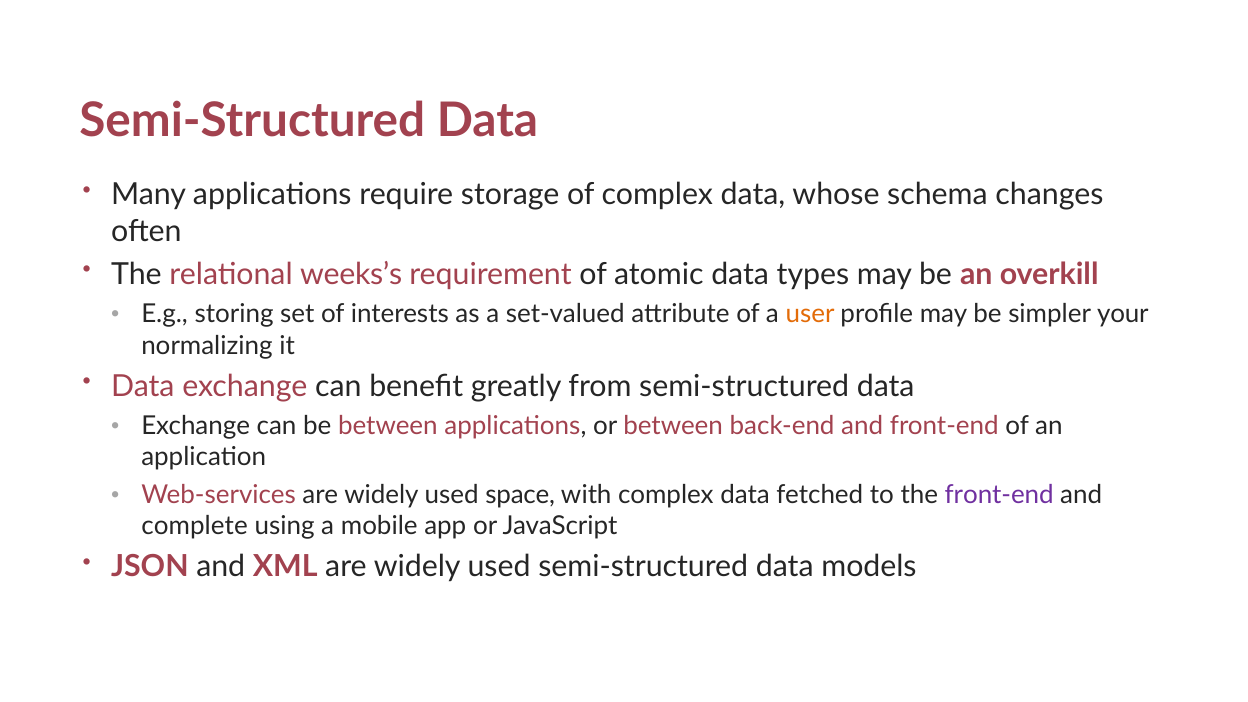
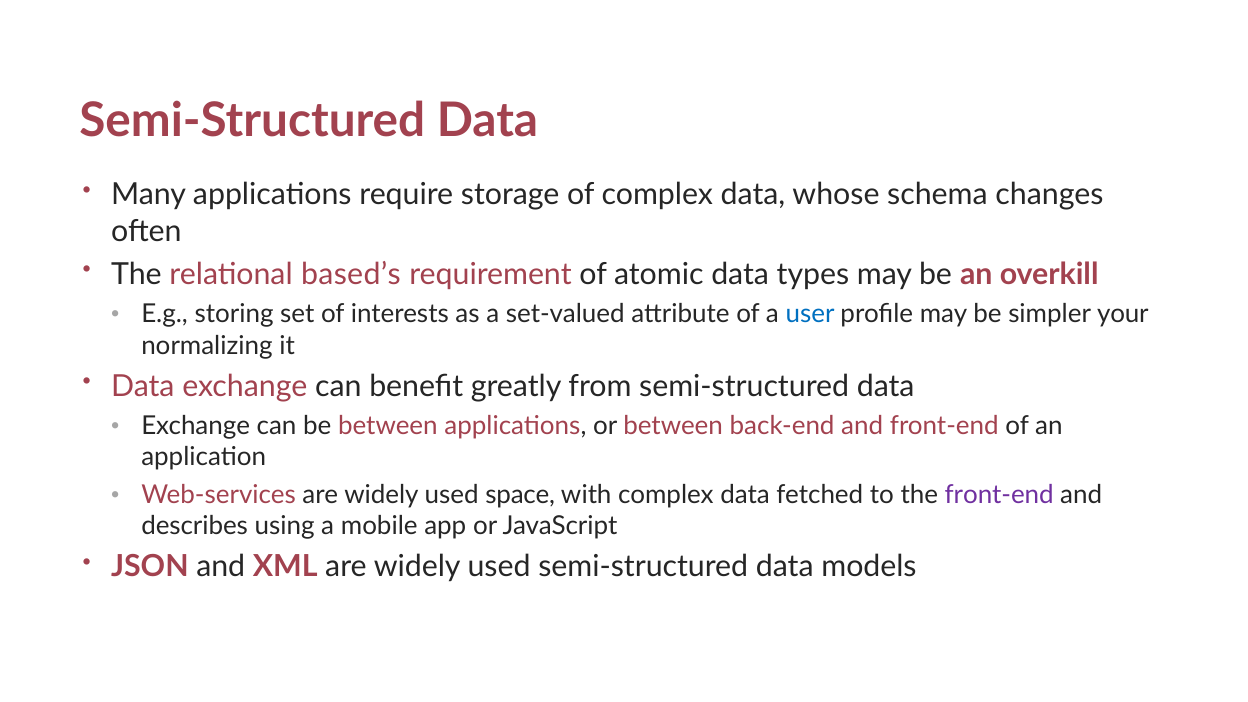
weeks’s: weeks’s -> based’s (351, 274)
user colour: orange -> blue (810, 314)
complete: complete -> describes (195, 526)
